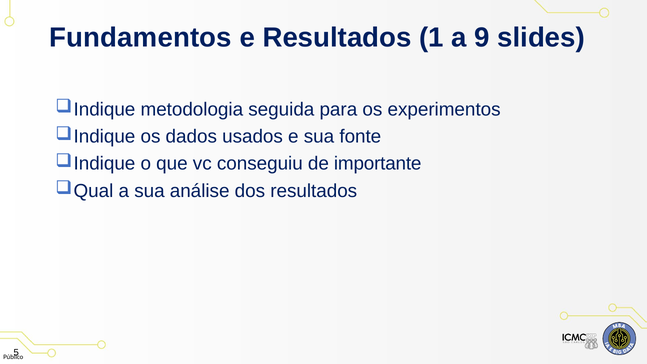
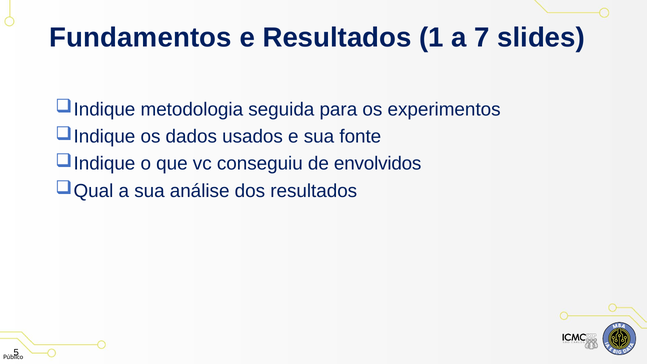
9: 9 -> 7 (482, 38)
importante: importante -> envolvidos (378, 164)
